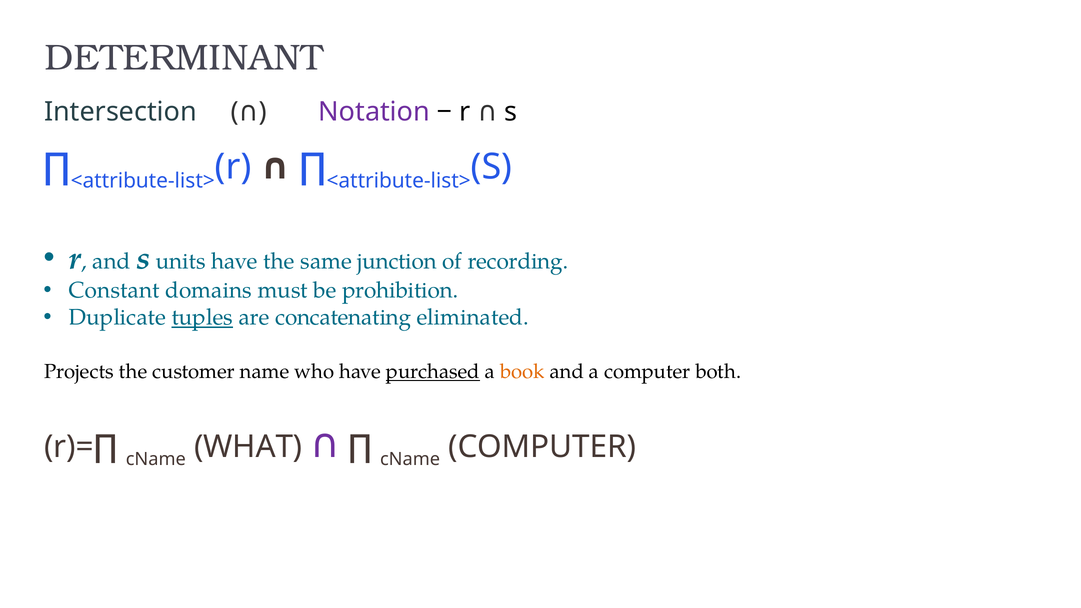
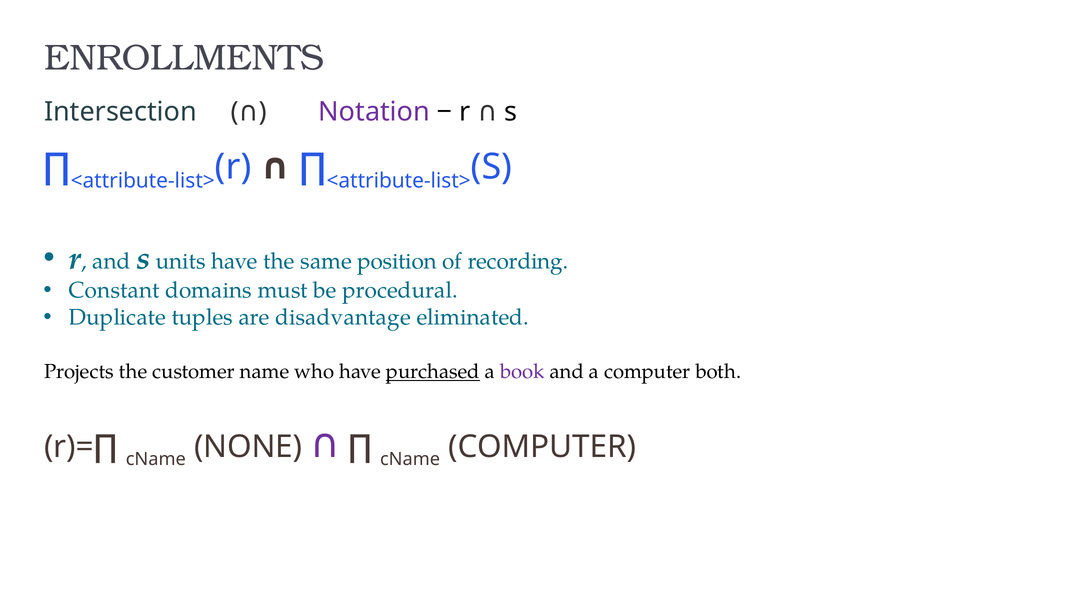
DETERMINANT: DETERMINANT -> ENROLLMENTS (184, 58)
junction: junction -> position (397, 262)
prohibition: prohibition -> procedural (400, 290)
tuples underline: present -> none (202, 317)
concatenating: concatenating -> disadvantage (343, 317)
book colour: orange -> purple (522, 372)
WHAT: WHAT -> NONE (248, 447)
